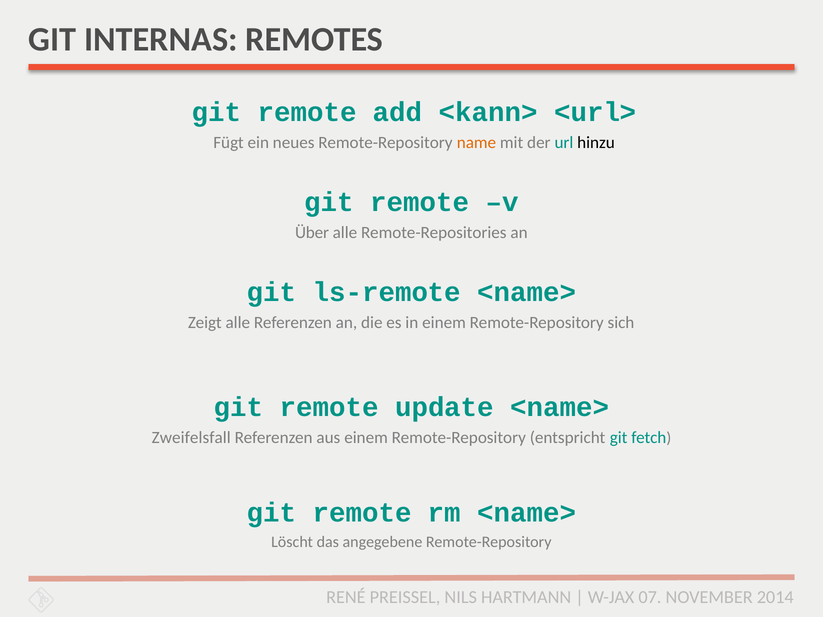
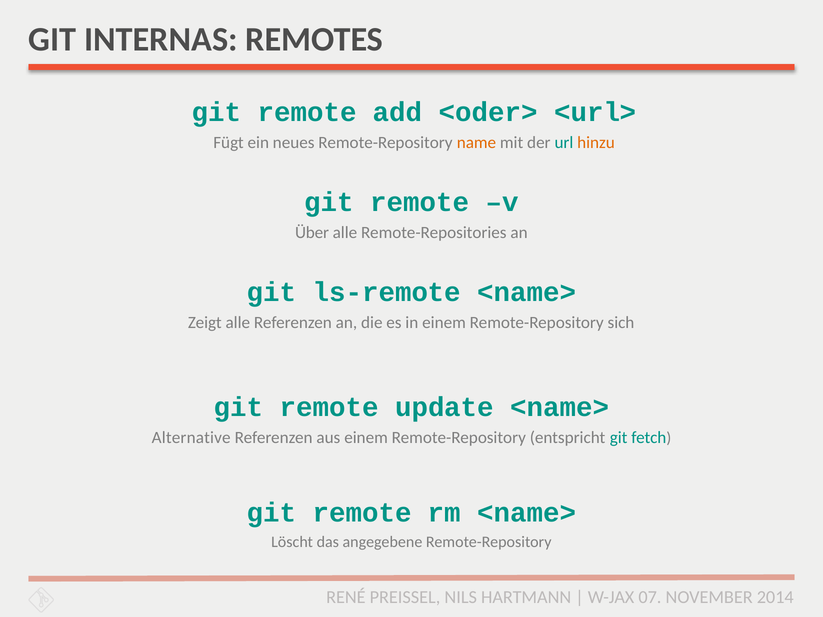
<kann>: <kann> -> <oder> (488, 112)
hinzu colour: black -> orange (596, 142)
Zweifelsfall: Zweifelsfall -> Alternative (191, 438)
